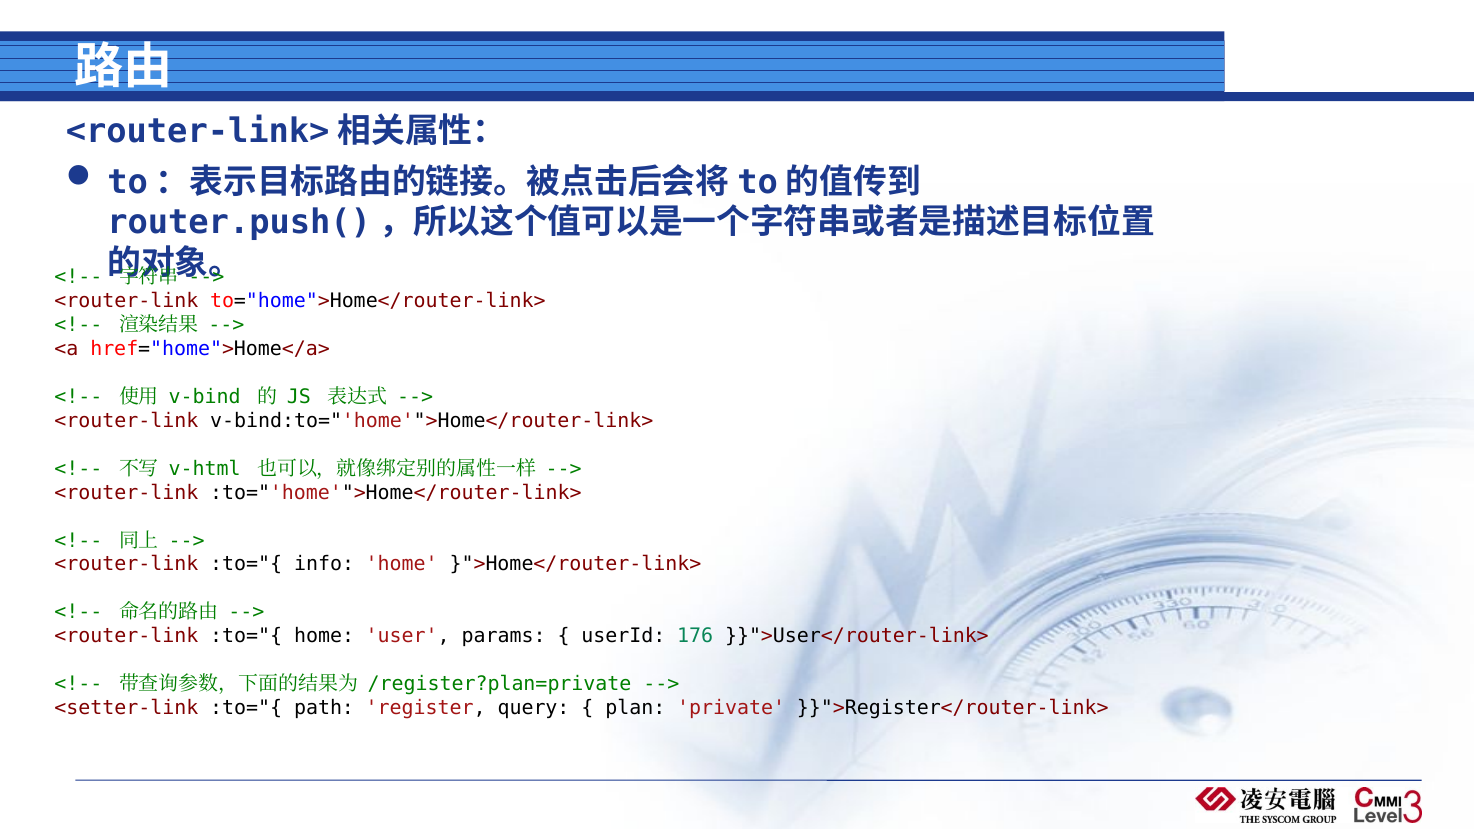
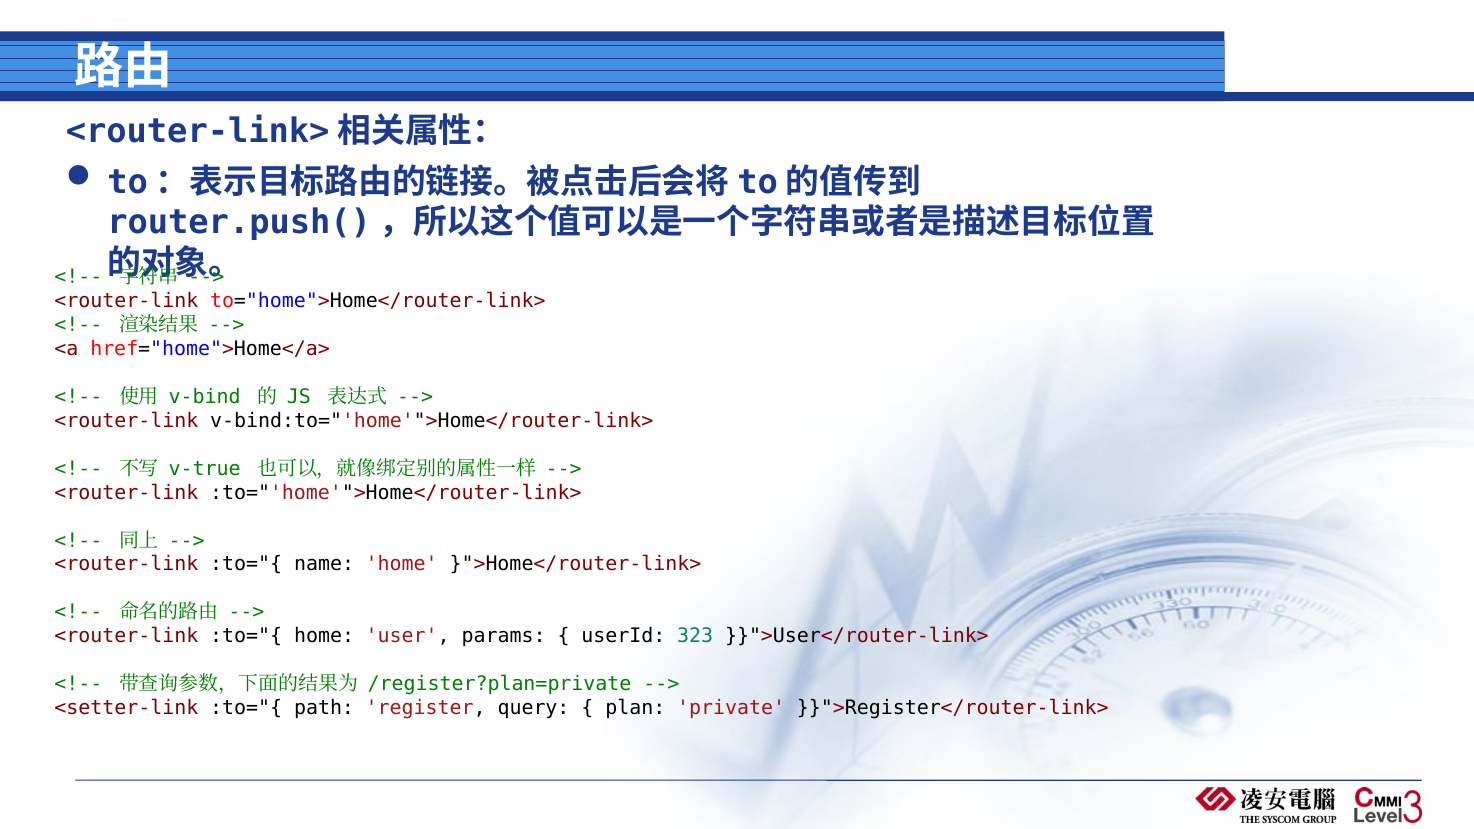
v-html: v-html -> v-true (205, 469)
info: info -> name (324, 564)
176: 176 -> 323 (695, 636)
